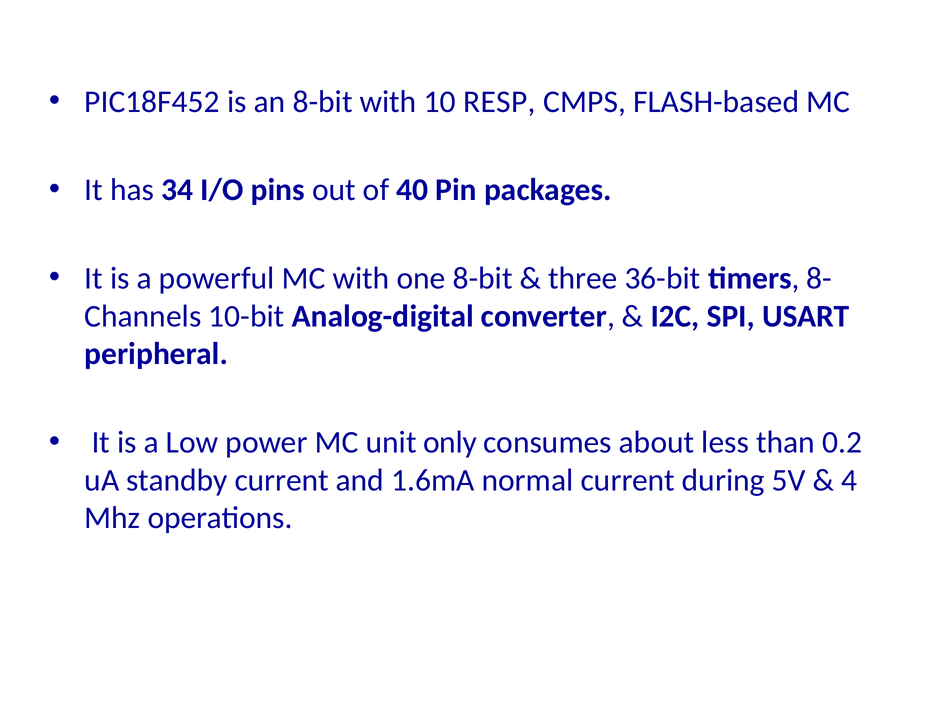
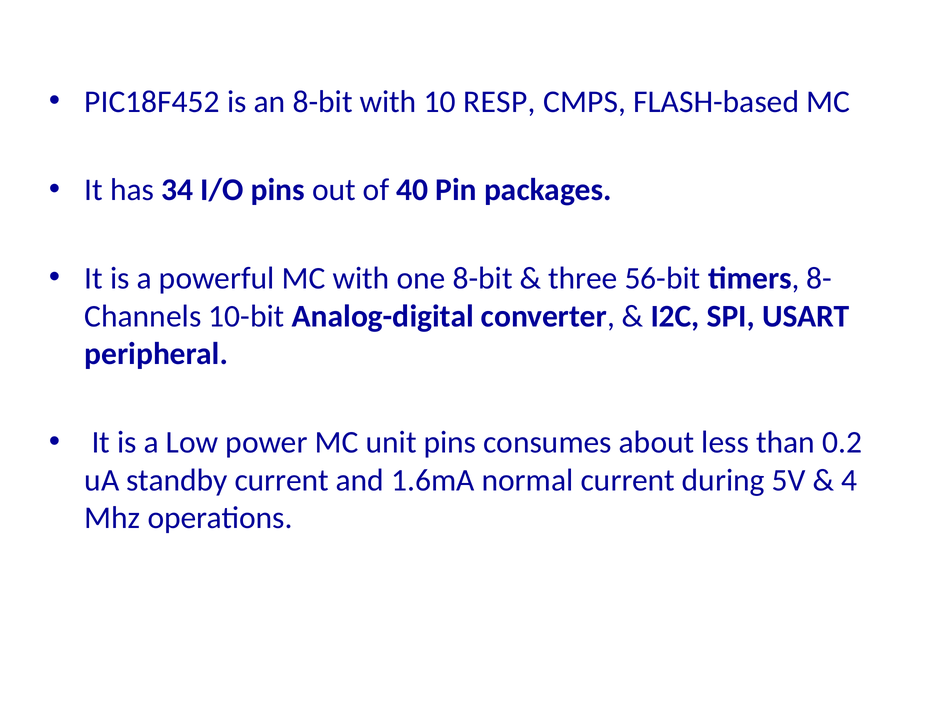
36-bit: 36-bit -> 56-bit (663, 278)
unit only: only -> pins (450, 442)
